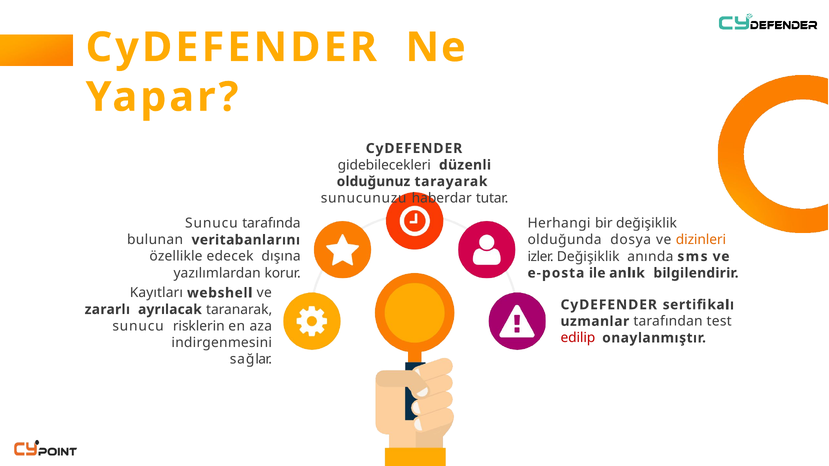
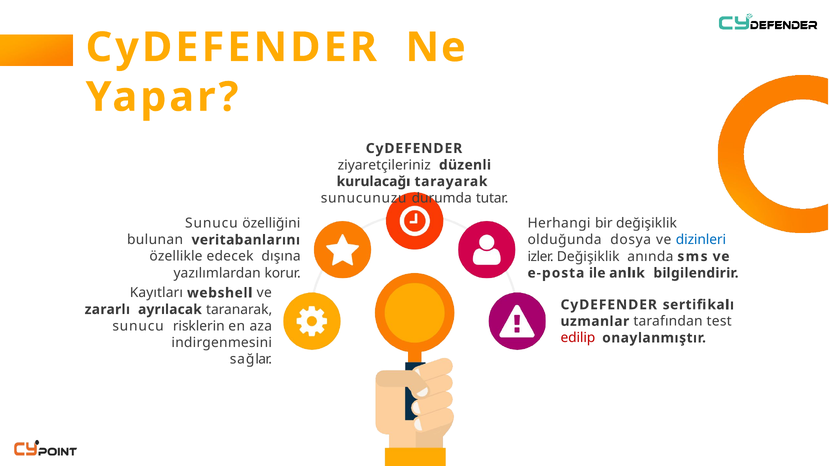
gidebilecekleri: gidebilecekleri -> ziyaretçileriniz (384, 165)
olduğunuz: olduğunuz -> kurulacağı (373, 182)
haberdar: haberdar -> durumda (442, 198)
tarafında: tarafında -> özelliğini (271, 223)
dizinleri colour: orange -> blue (701, 240)
